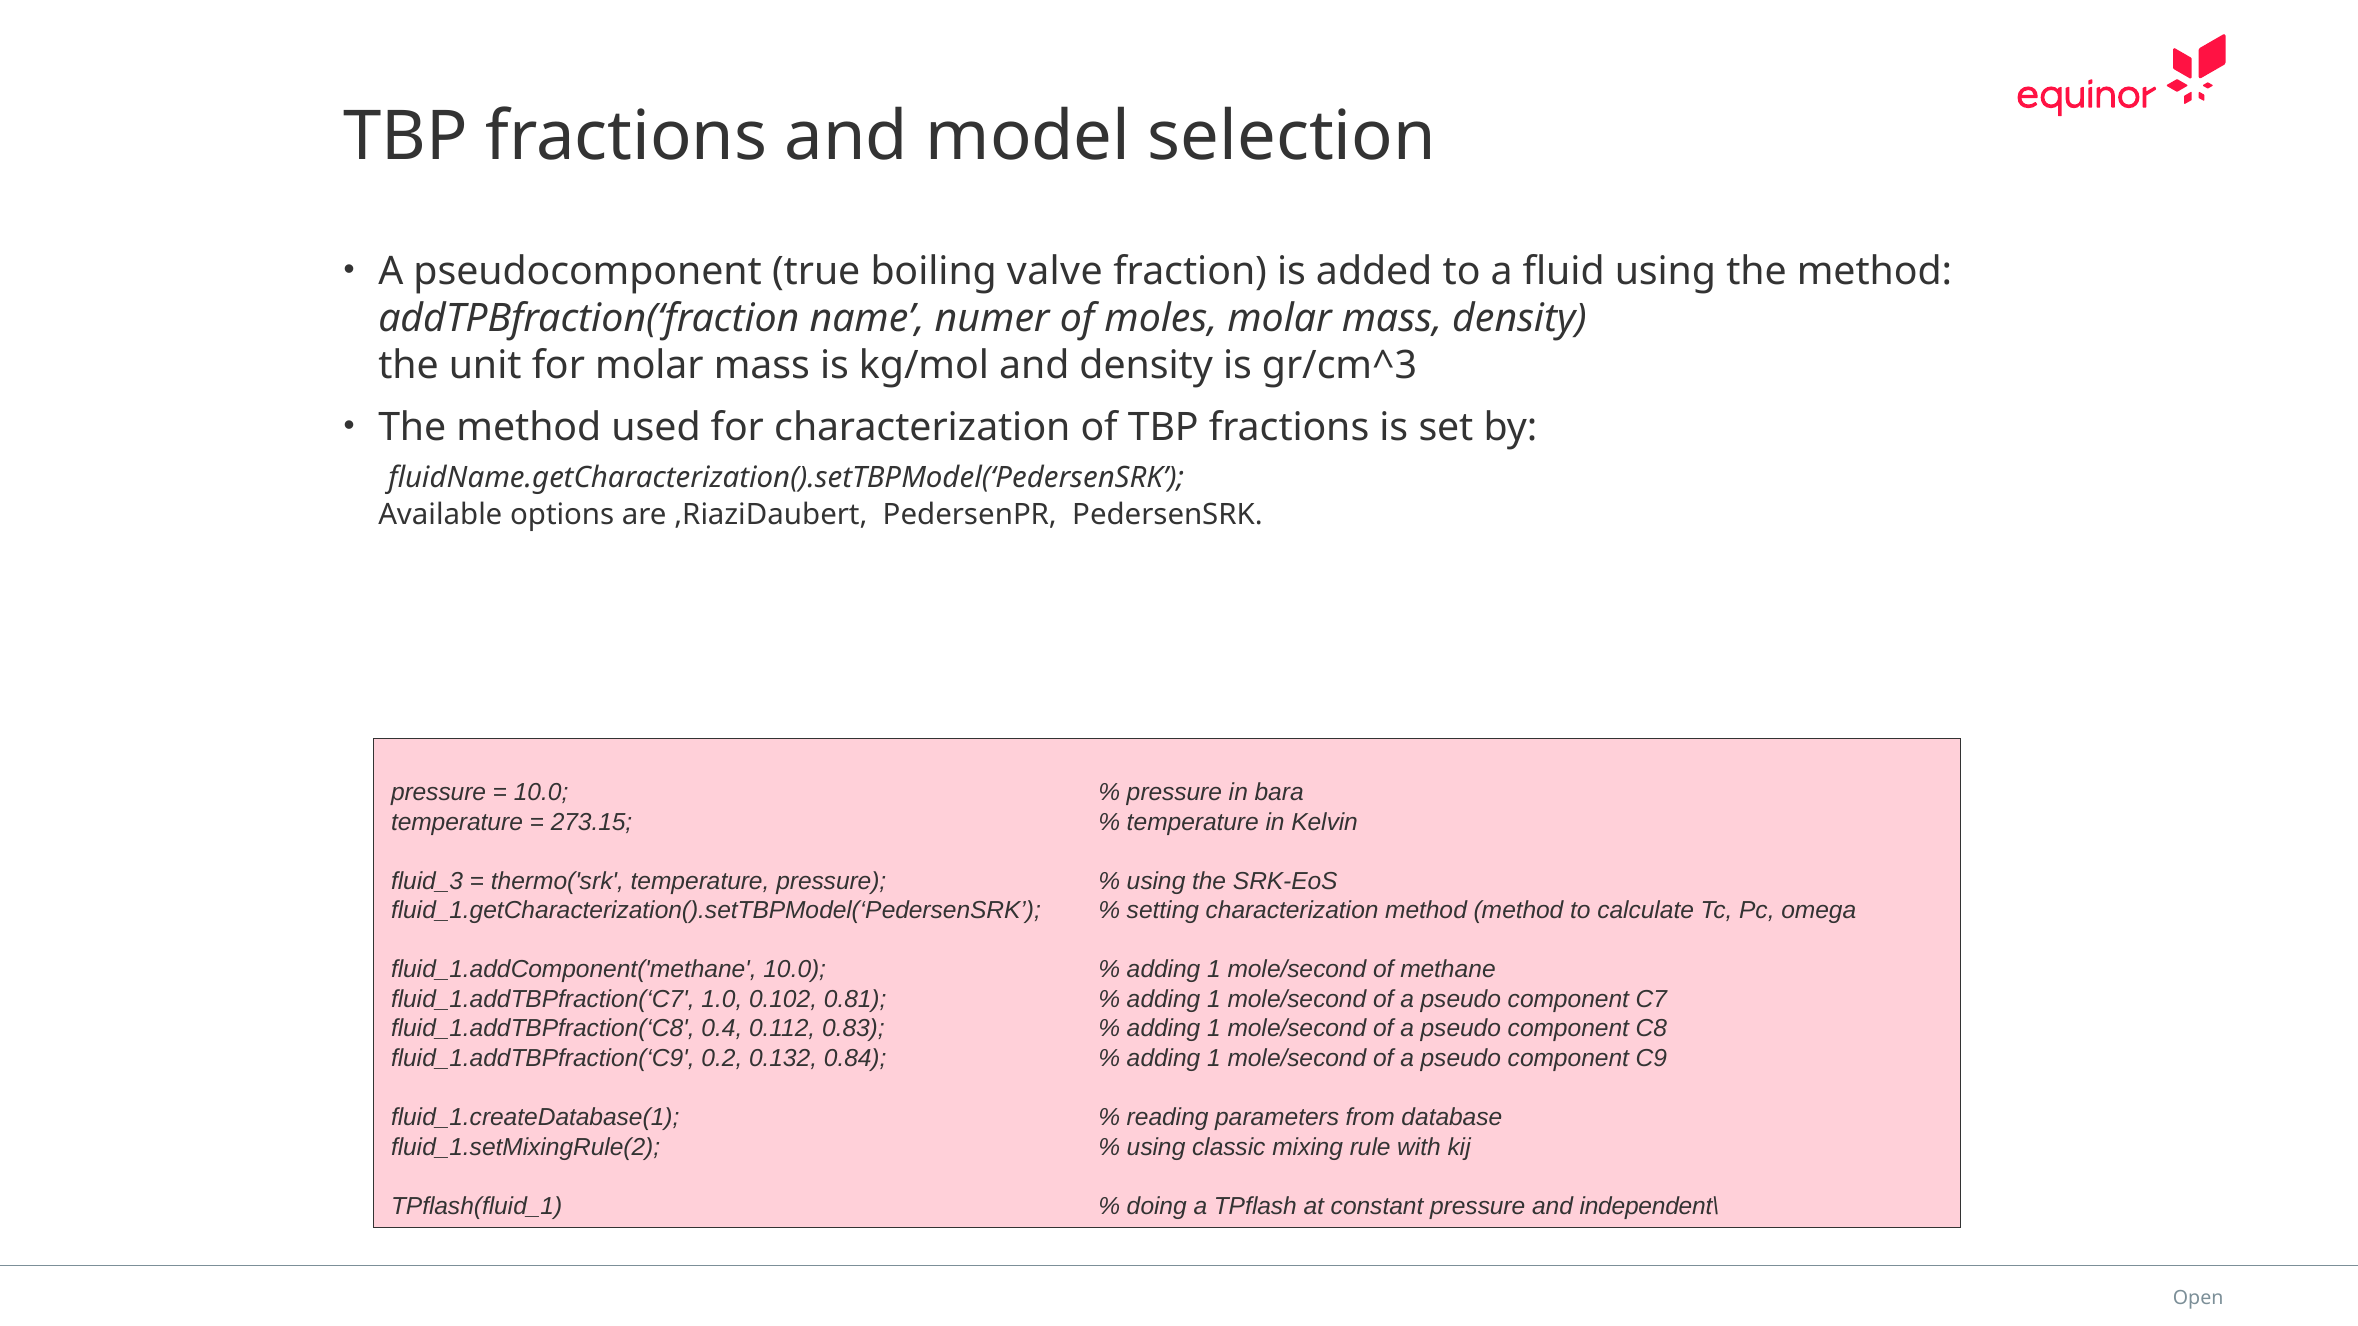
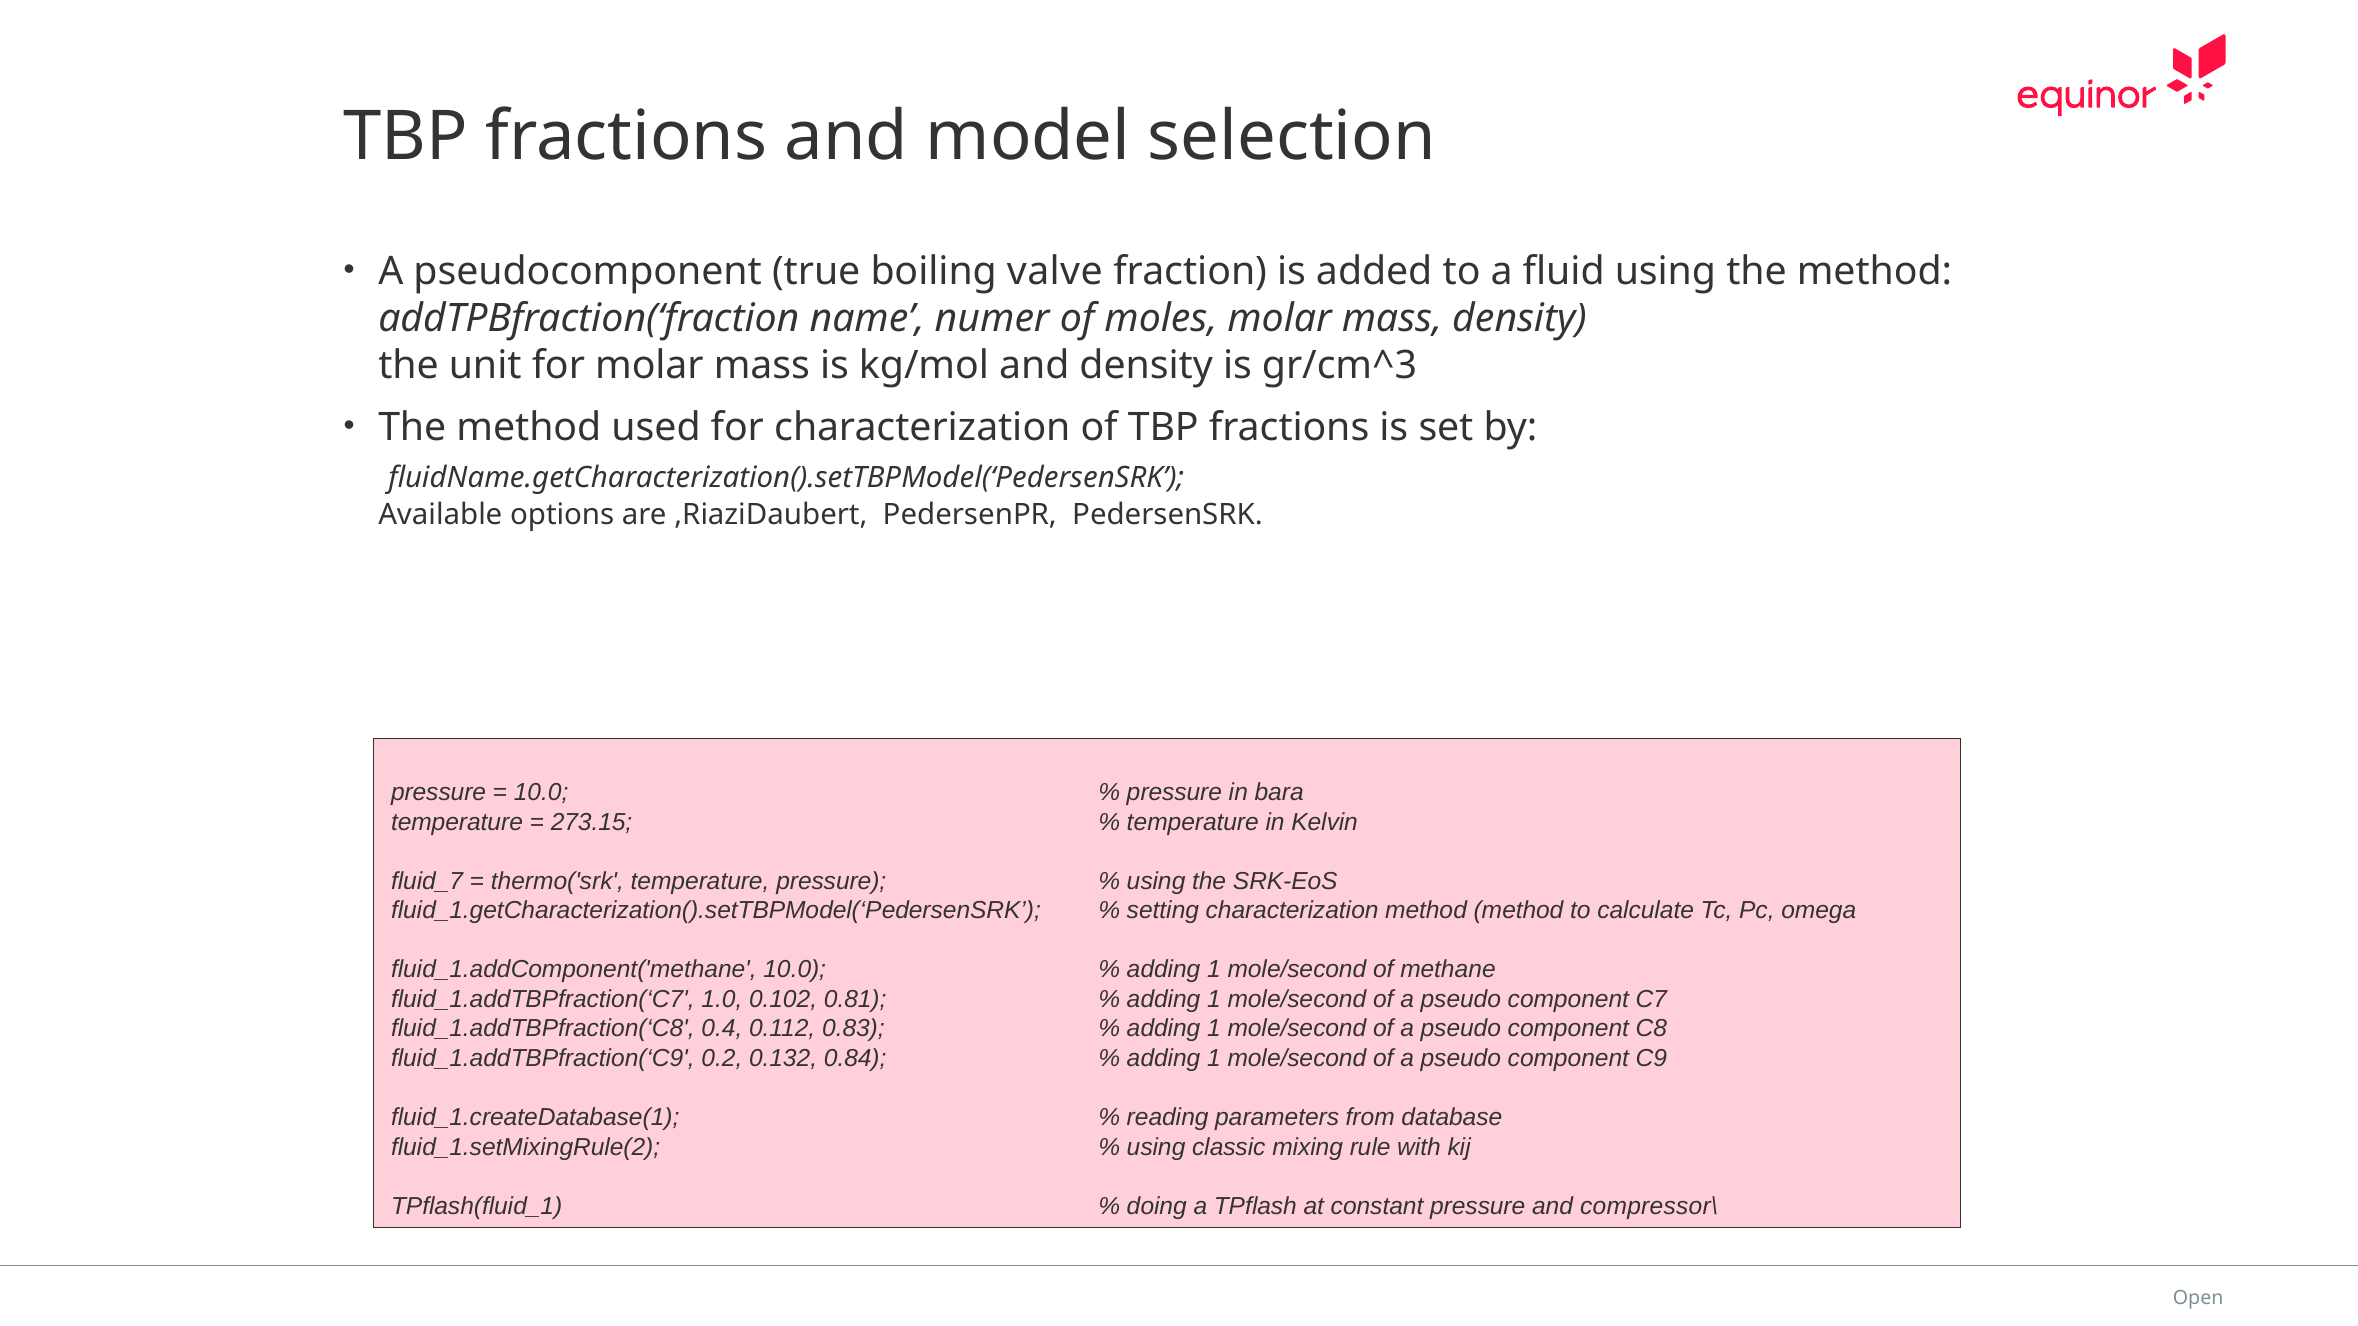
fluid_3: fluid_3 -> fluid_7 (427, 882)
independent\: independent\ -> compressor\ (1649, 1206)
